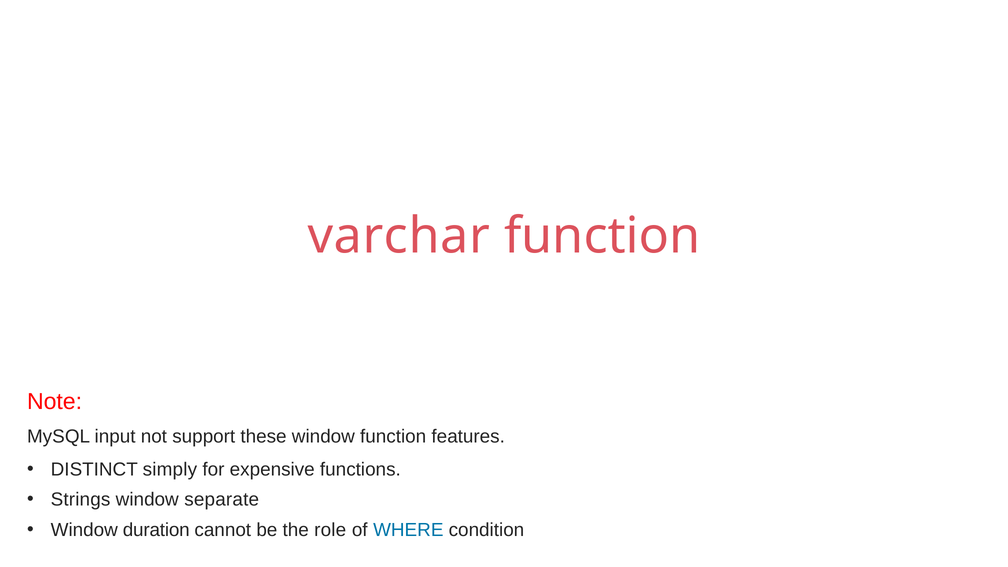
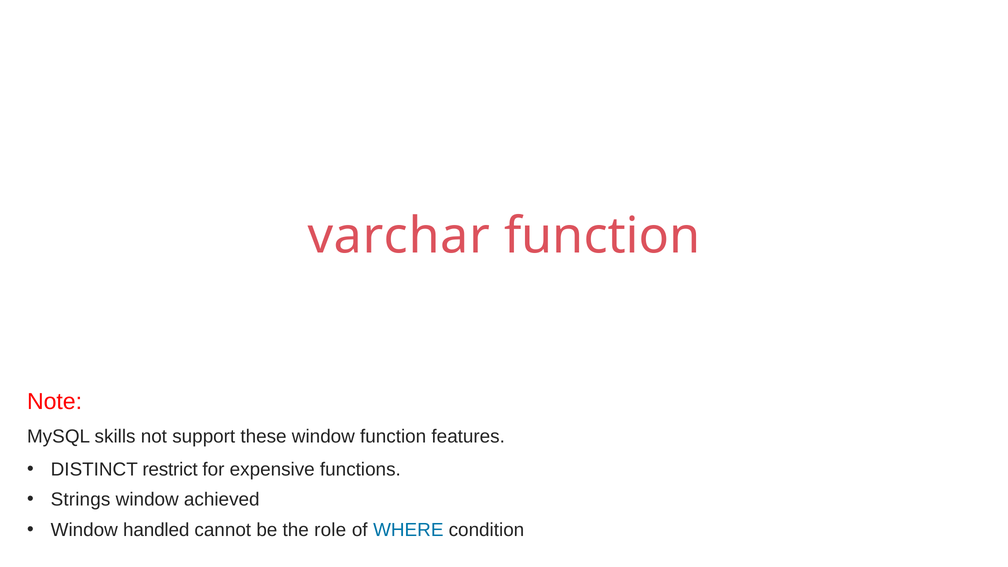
input: input -> skills (115, 437)
simply: simply -> restrict (170, 469)
separate: separate -> achieved (222, 500)
duration: duration -> handled (156, 530)
